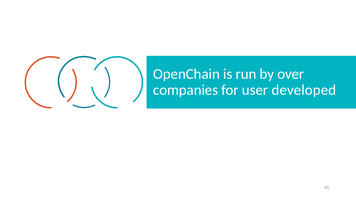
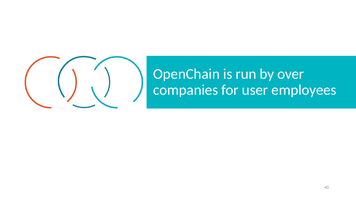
developed: developed -> employees (304, 90)
